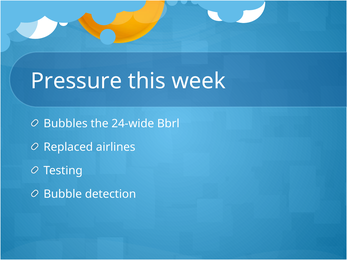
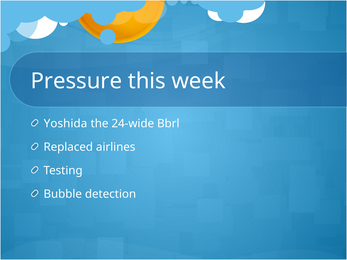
Bubbles: Bubbles -> Yoshida (66, 124)
